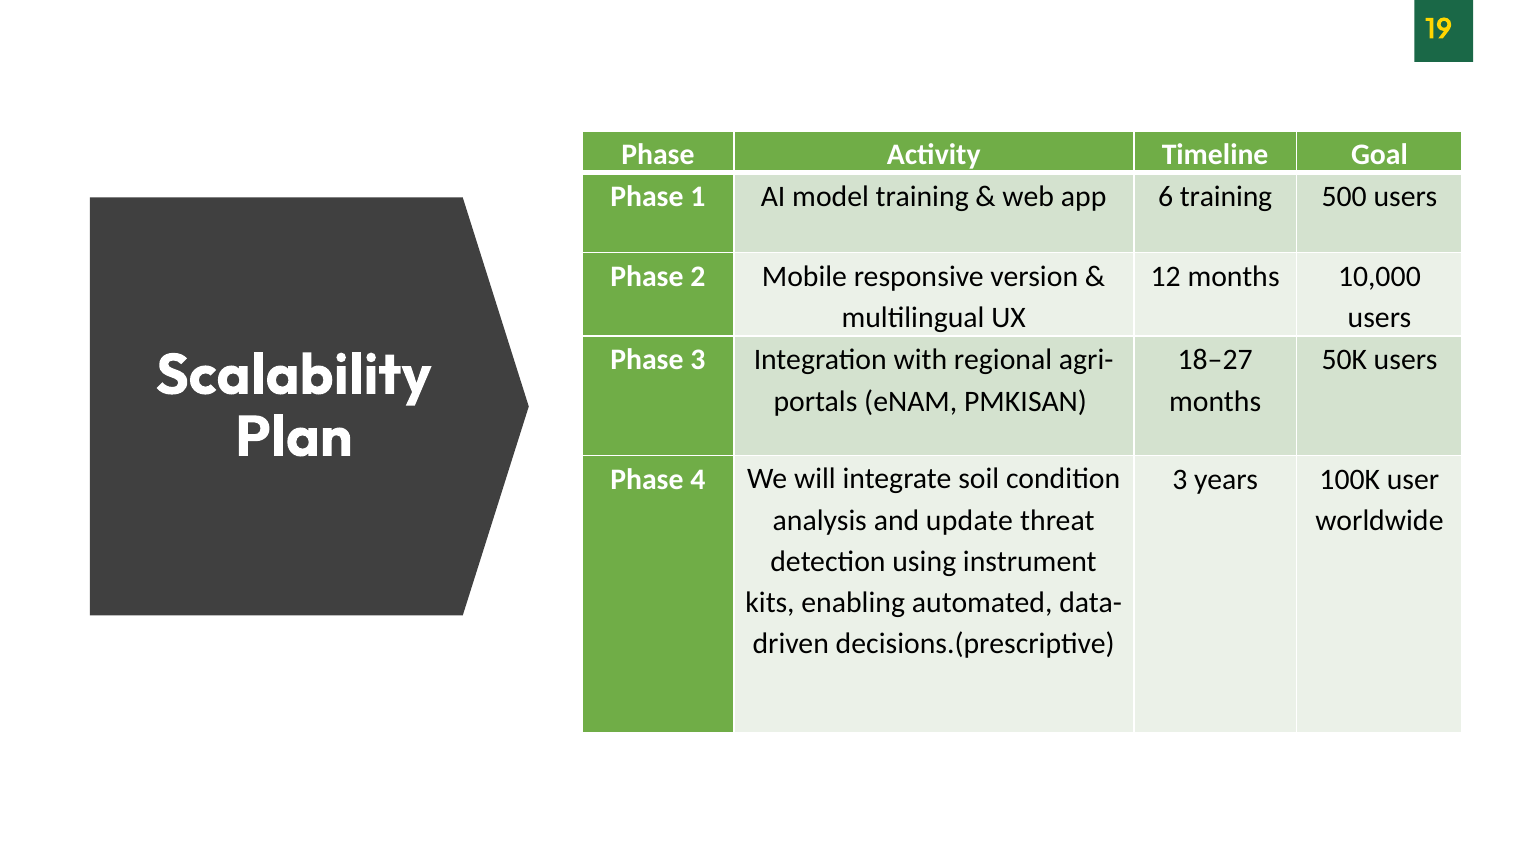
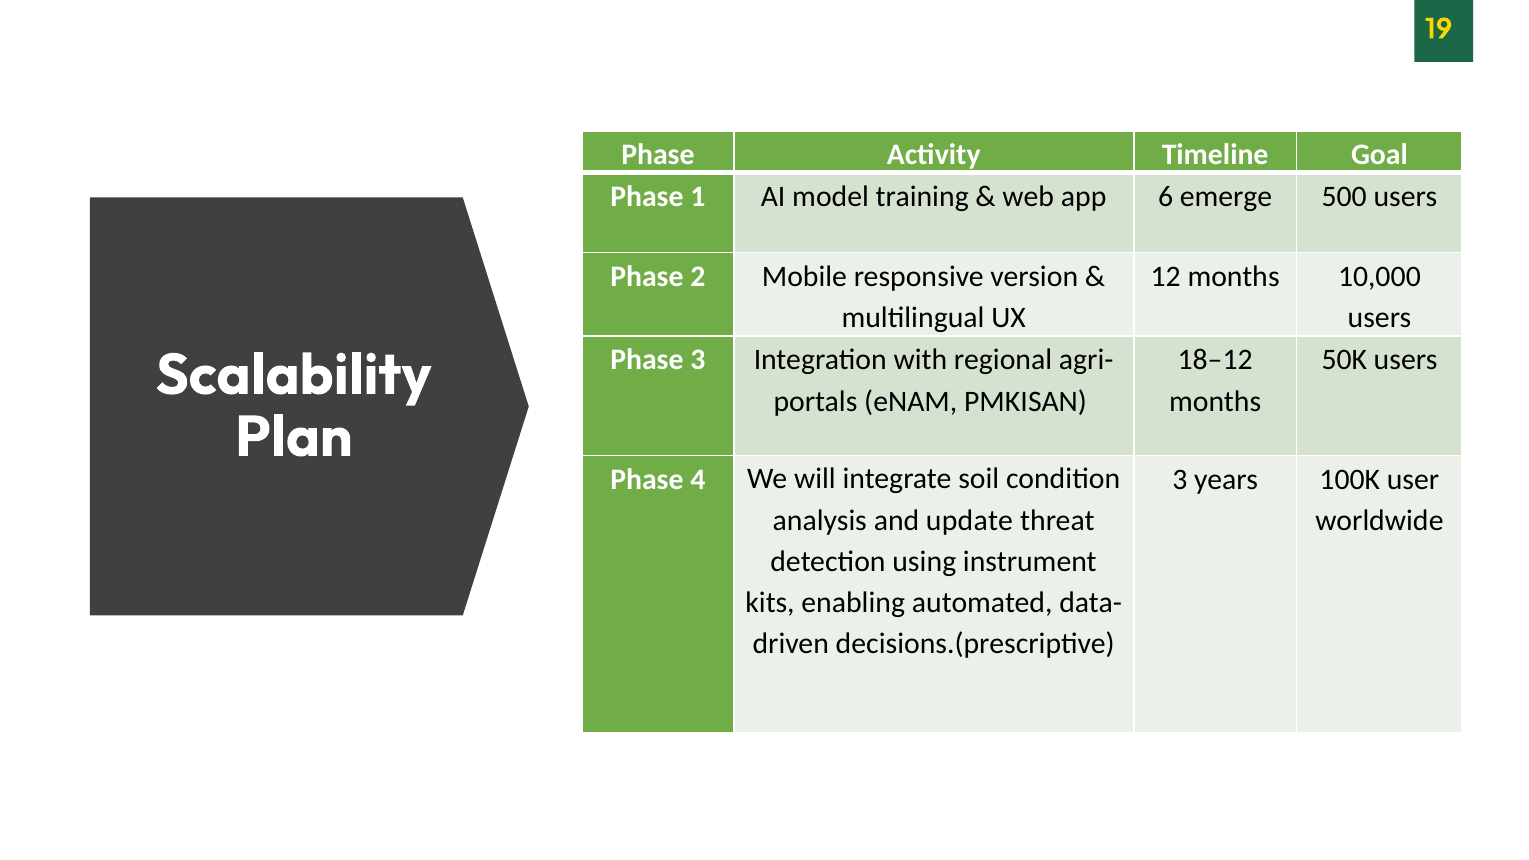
6 training: training -> emerge (1226, 196)
18–27: 18–27 -> 18–12 (1215, 360)
